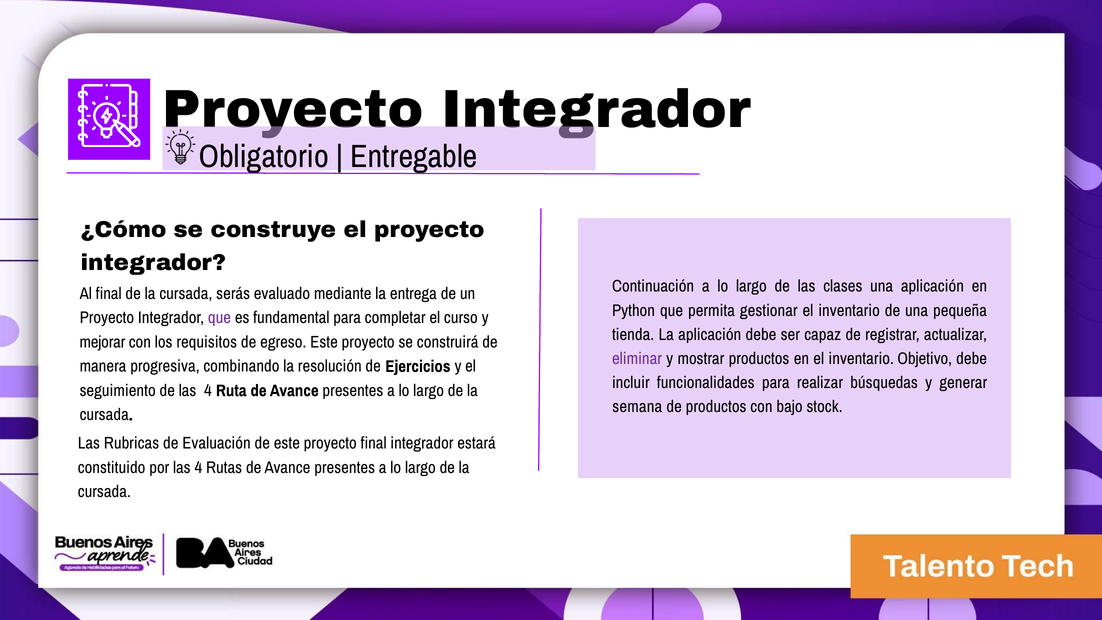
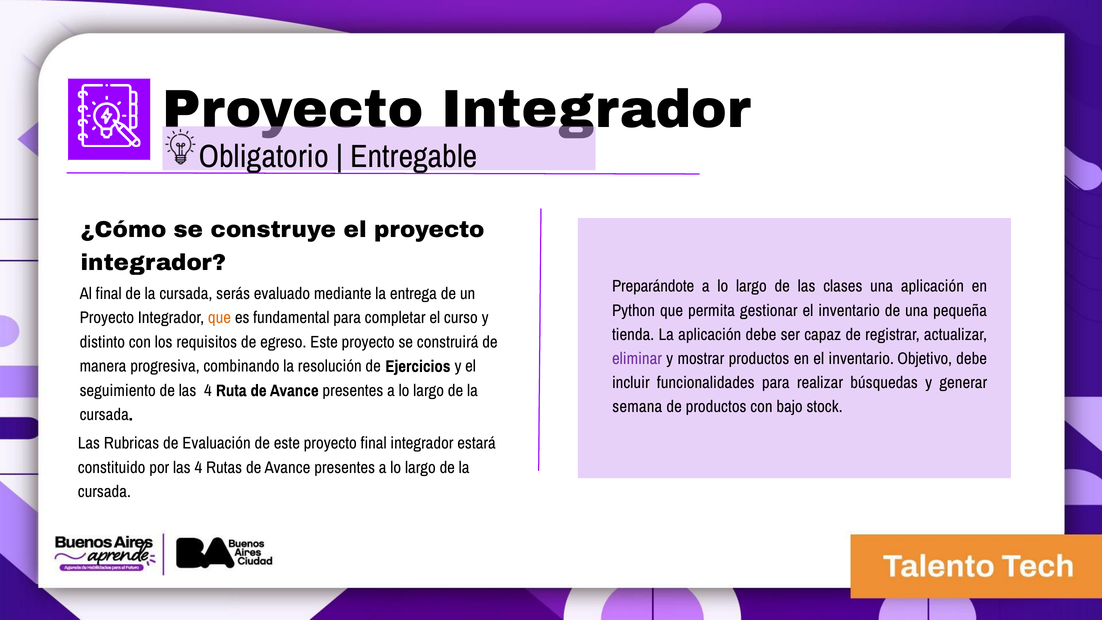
Continuación: Continuación -> Preparándote (653, 286)
que colour: purple -> orange (220, 318)
mejorar: mejorar -> distinto (102, 342)
